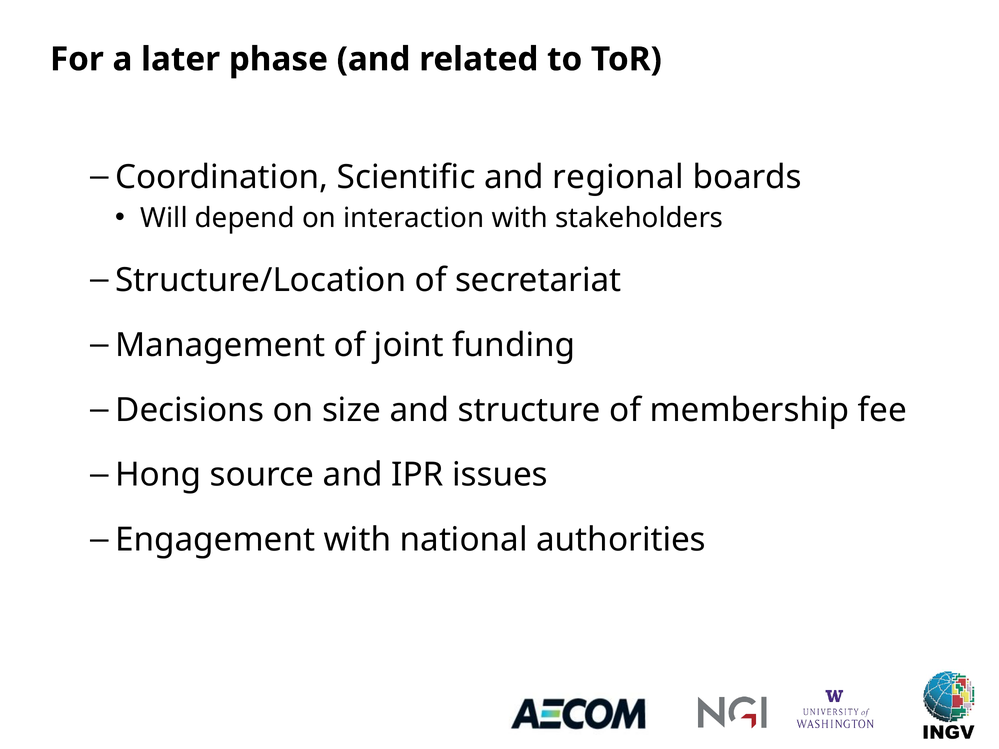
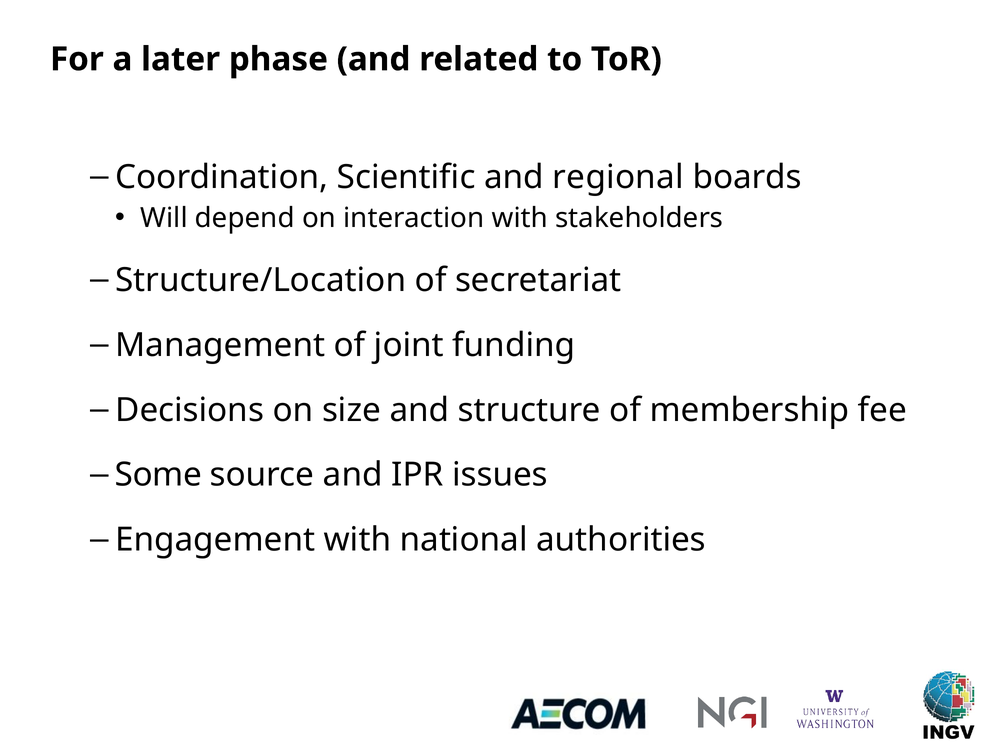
Hong: Hong -> Some (158, 475)
